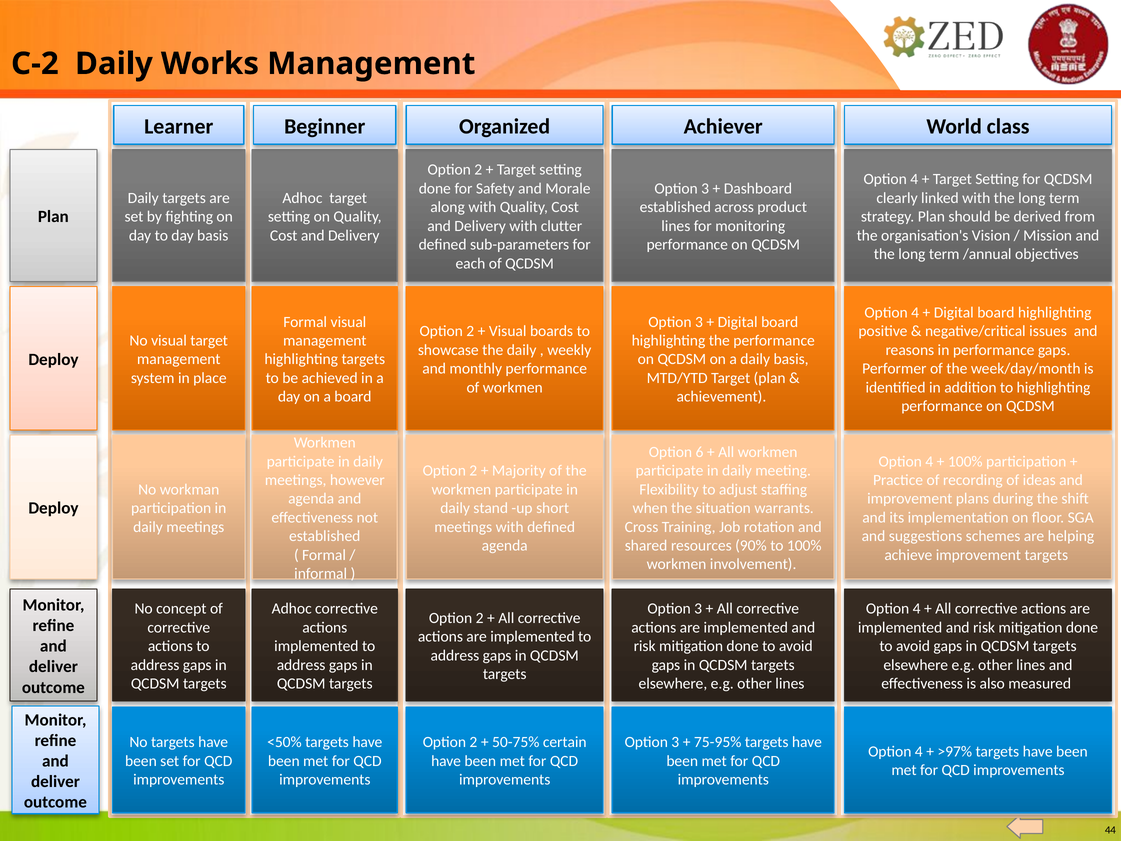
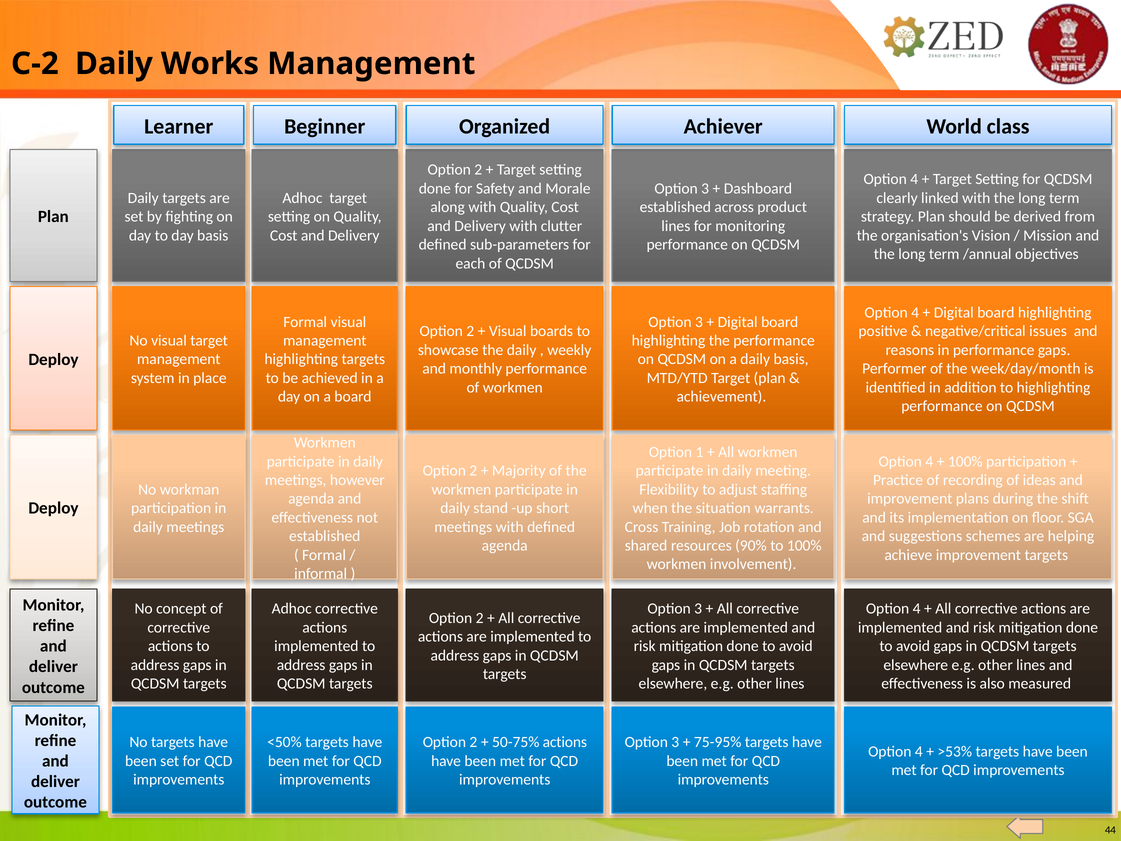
6: 6 -> 1 (699, 452)
50-75% certain: certain -> actions (565, 742)
>97%: >97% -> >53% (955, 751)
